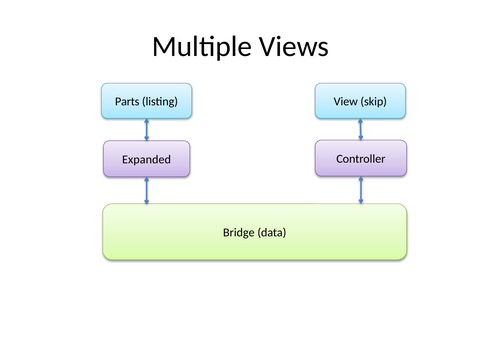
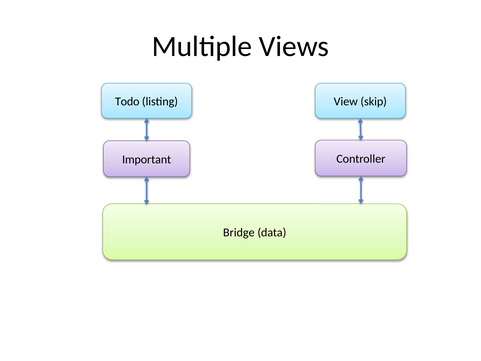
Parts: Parts -> Todo (127, 102)
Expanded: Expanded -> Important (147, 159)
